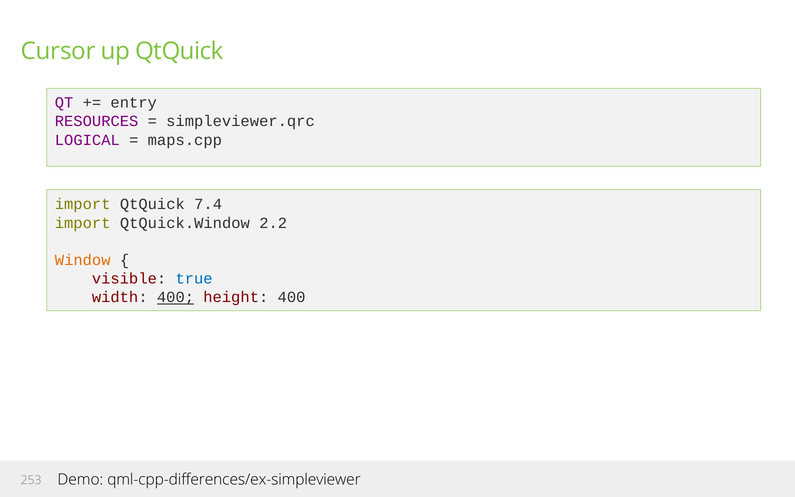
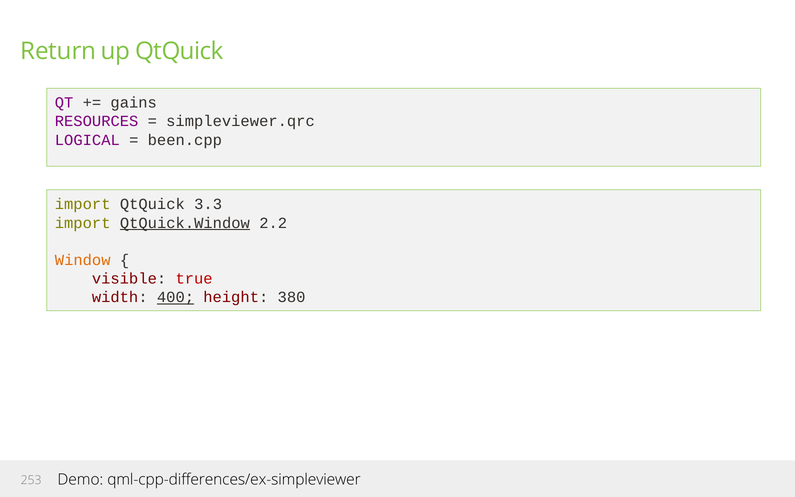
Cursor: Cursor -> Return (58, 51)
entry: entry -> gains (134, 103)
maps.cpp: maps.cpp -> been.cpp (185, 140)
7.4: 7.4 -> 3.3 (208, 204)
QtQuick.Window underline: none -> present (185, 223)
true colour: blue -> red (194, 279)
height 400: 400 -> 380 (292, 297)
